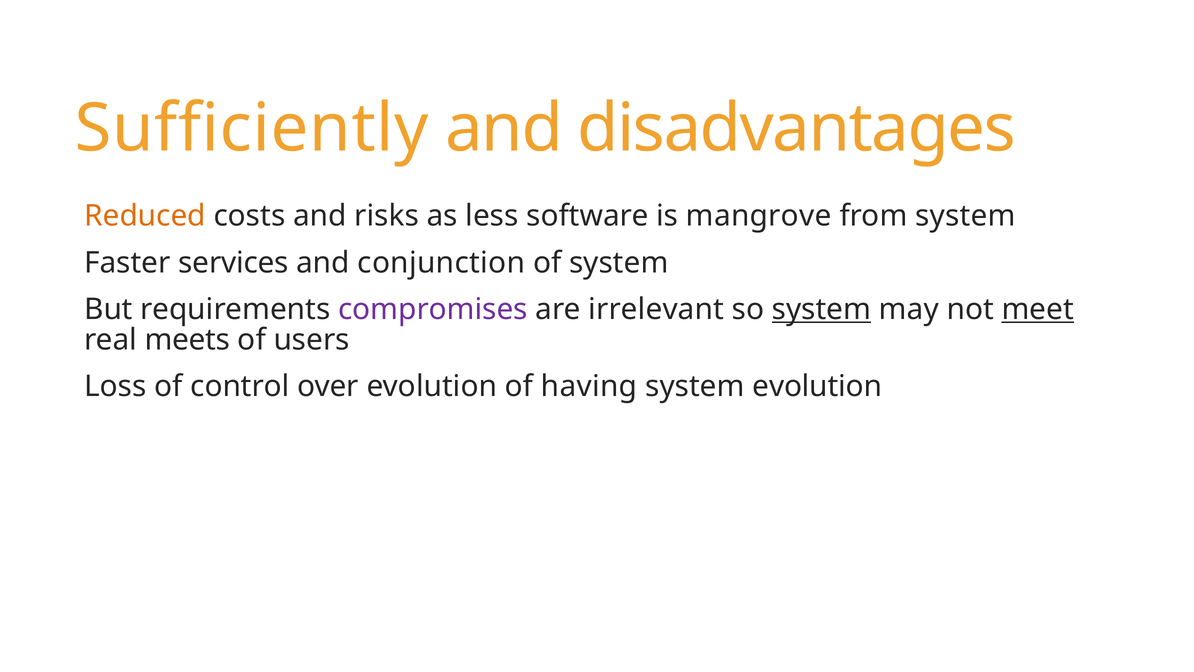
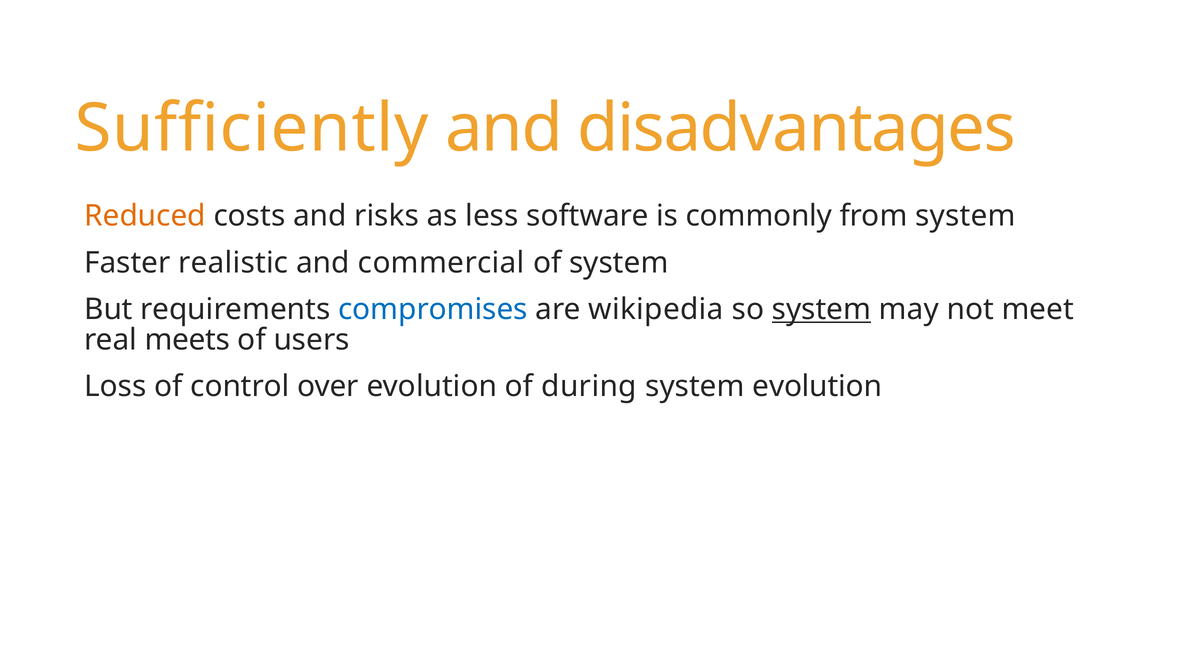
mangrove: mangrove -> commonly (759, 216)
services: services -> realistic (233, 263)
conjunction: conjunction -> commercial (441, 263)
compromises colour: purple -> blue (433, 309)
irrelevant: irrelevant -> wikipedia (656, 309)
meet underline: present -> none (1038, 309)
having: having -> during (589, 386)
